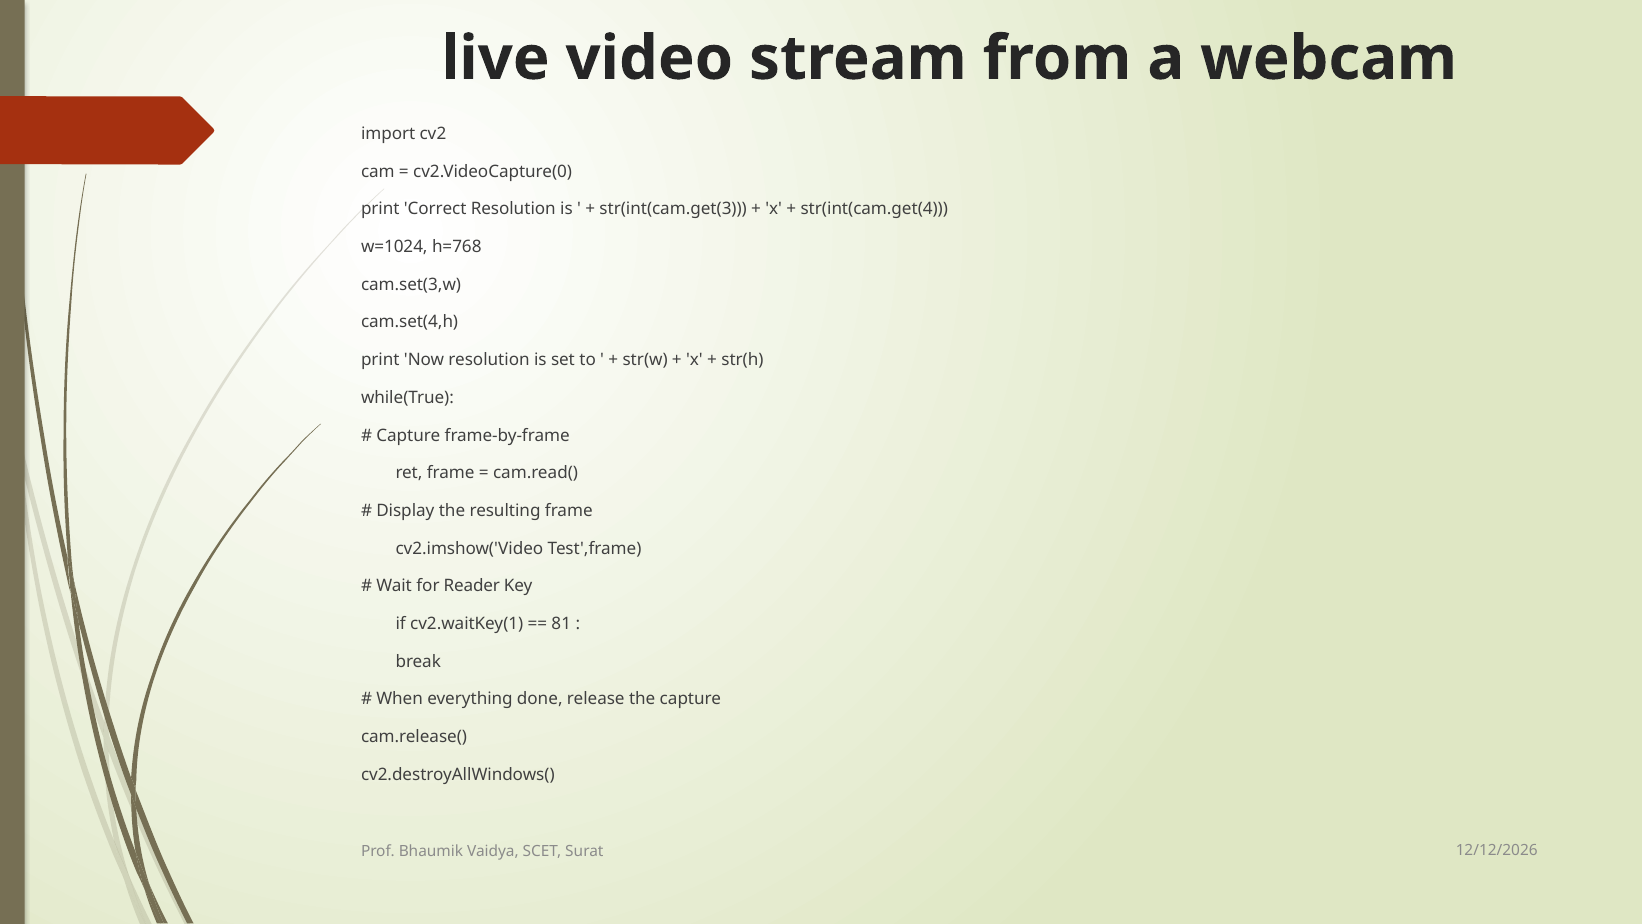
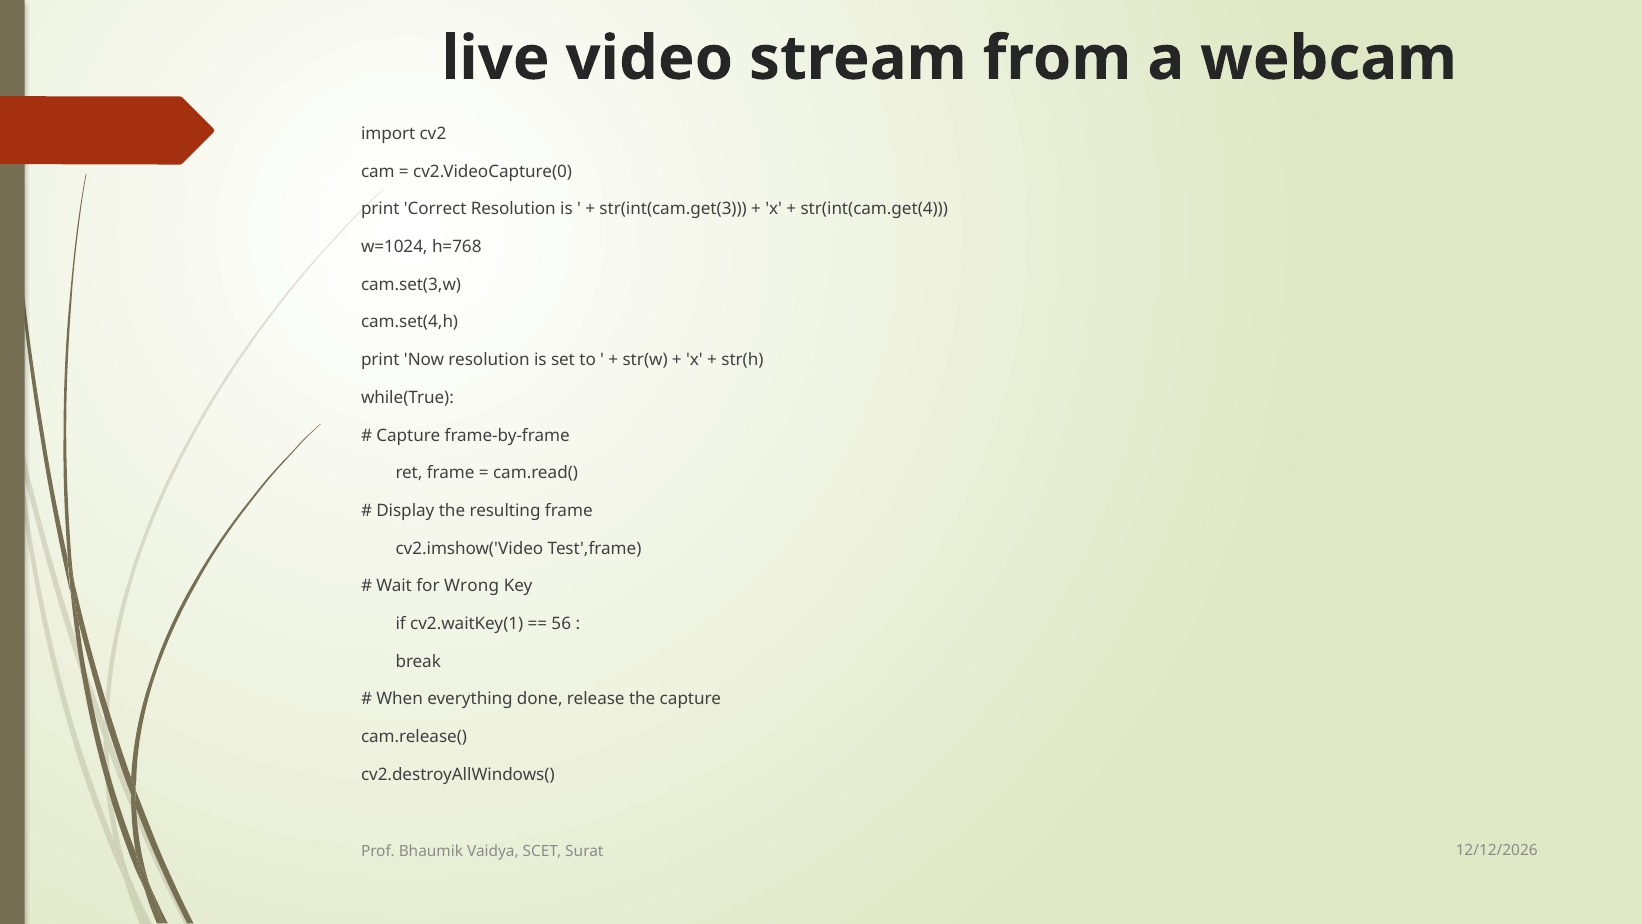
Reader: Reader -> Wrong (472, 586)
81: 81 -> 56 (561, 624)
